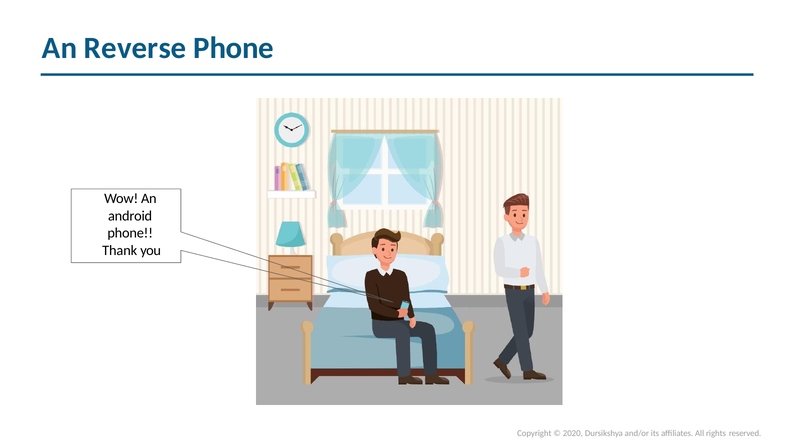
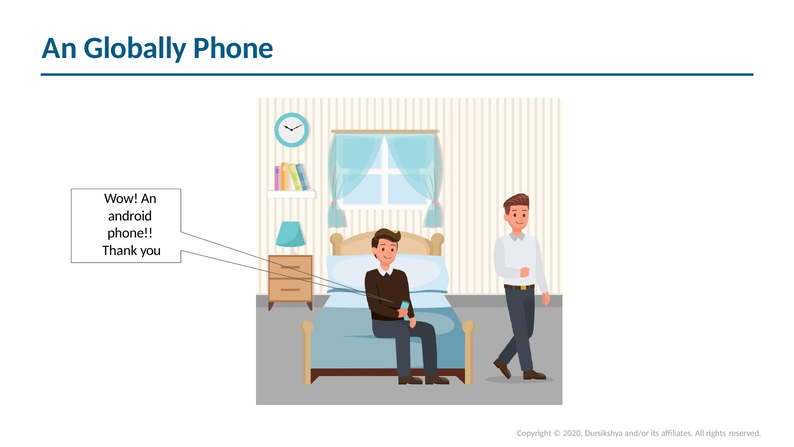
Reverse: Reverse -> Globally (135, 48)
